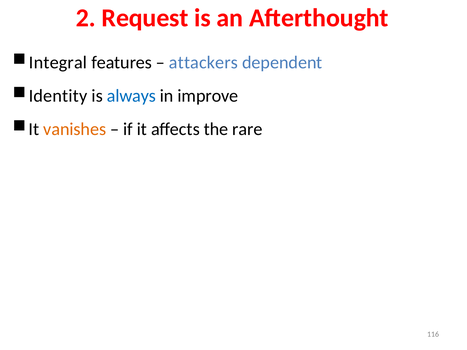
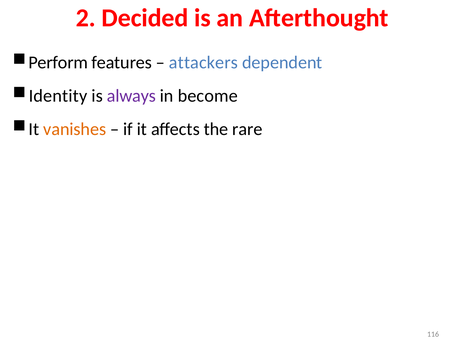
Request: Request -> Decided (145, 18)
Integral: Integral -> Perform (58, 63)
always colour: blue -> purple (131, 96)
improve: improve -> become (208, 96)
